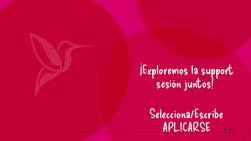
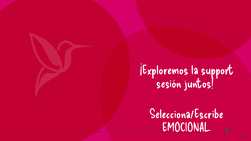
APLICARSE: APLICARSE -> EMOCIONAL (187, 128)
